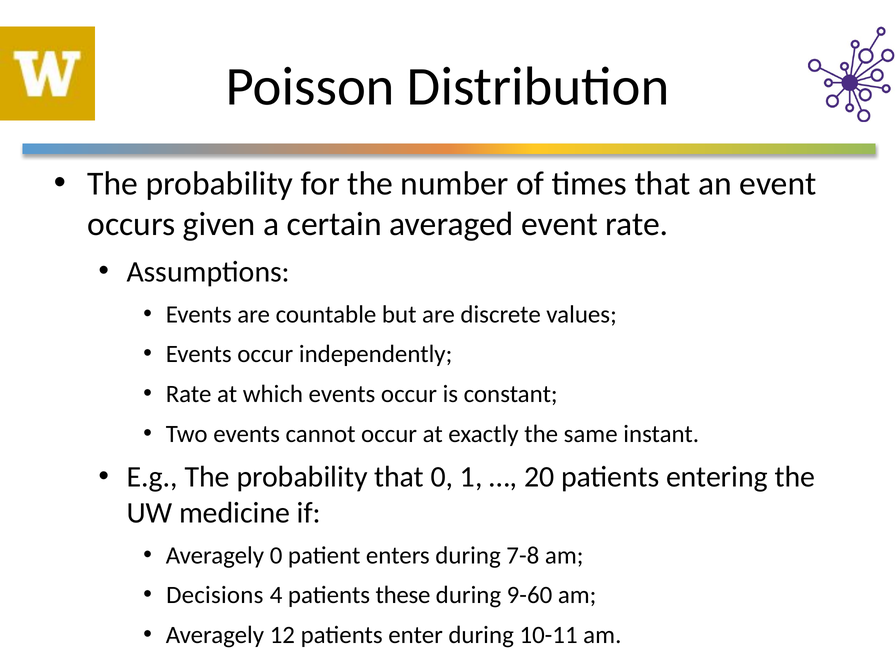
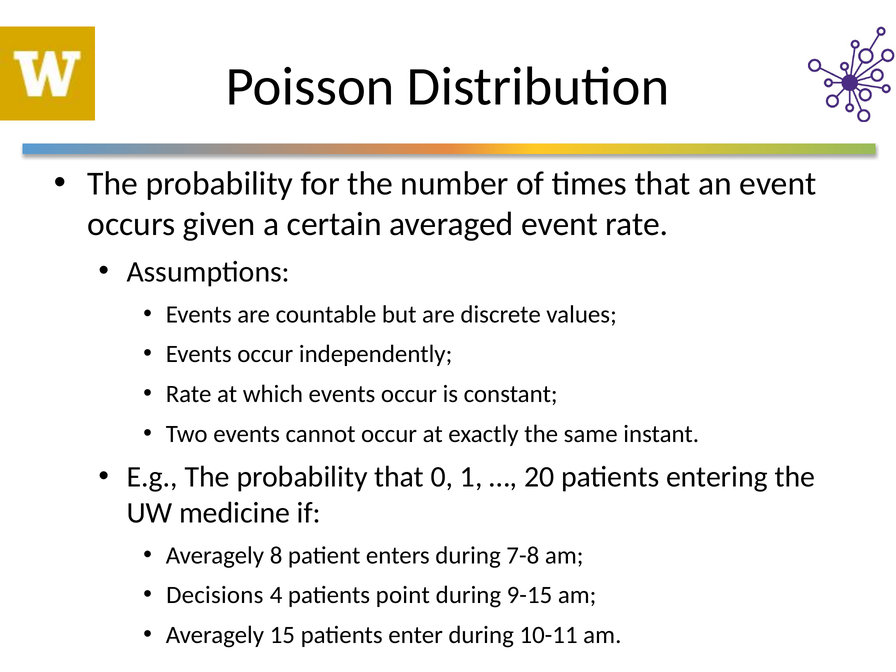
Averagely 0: 0 -> 8 (276, 555)
these: these -> point (403, 595)
9-60: 9-60 -> 9-15 (530, 595)
12: 12 -> 15 (282, 635)
